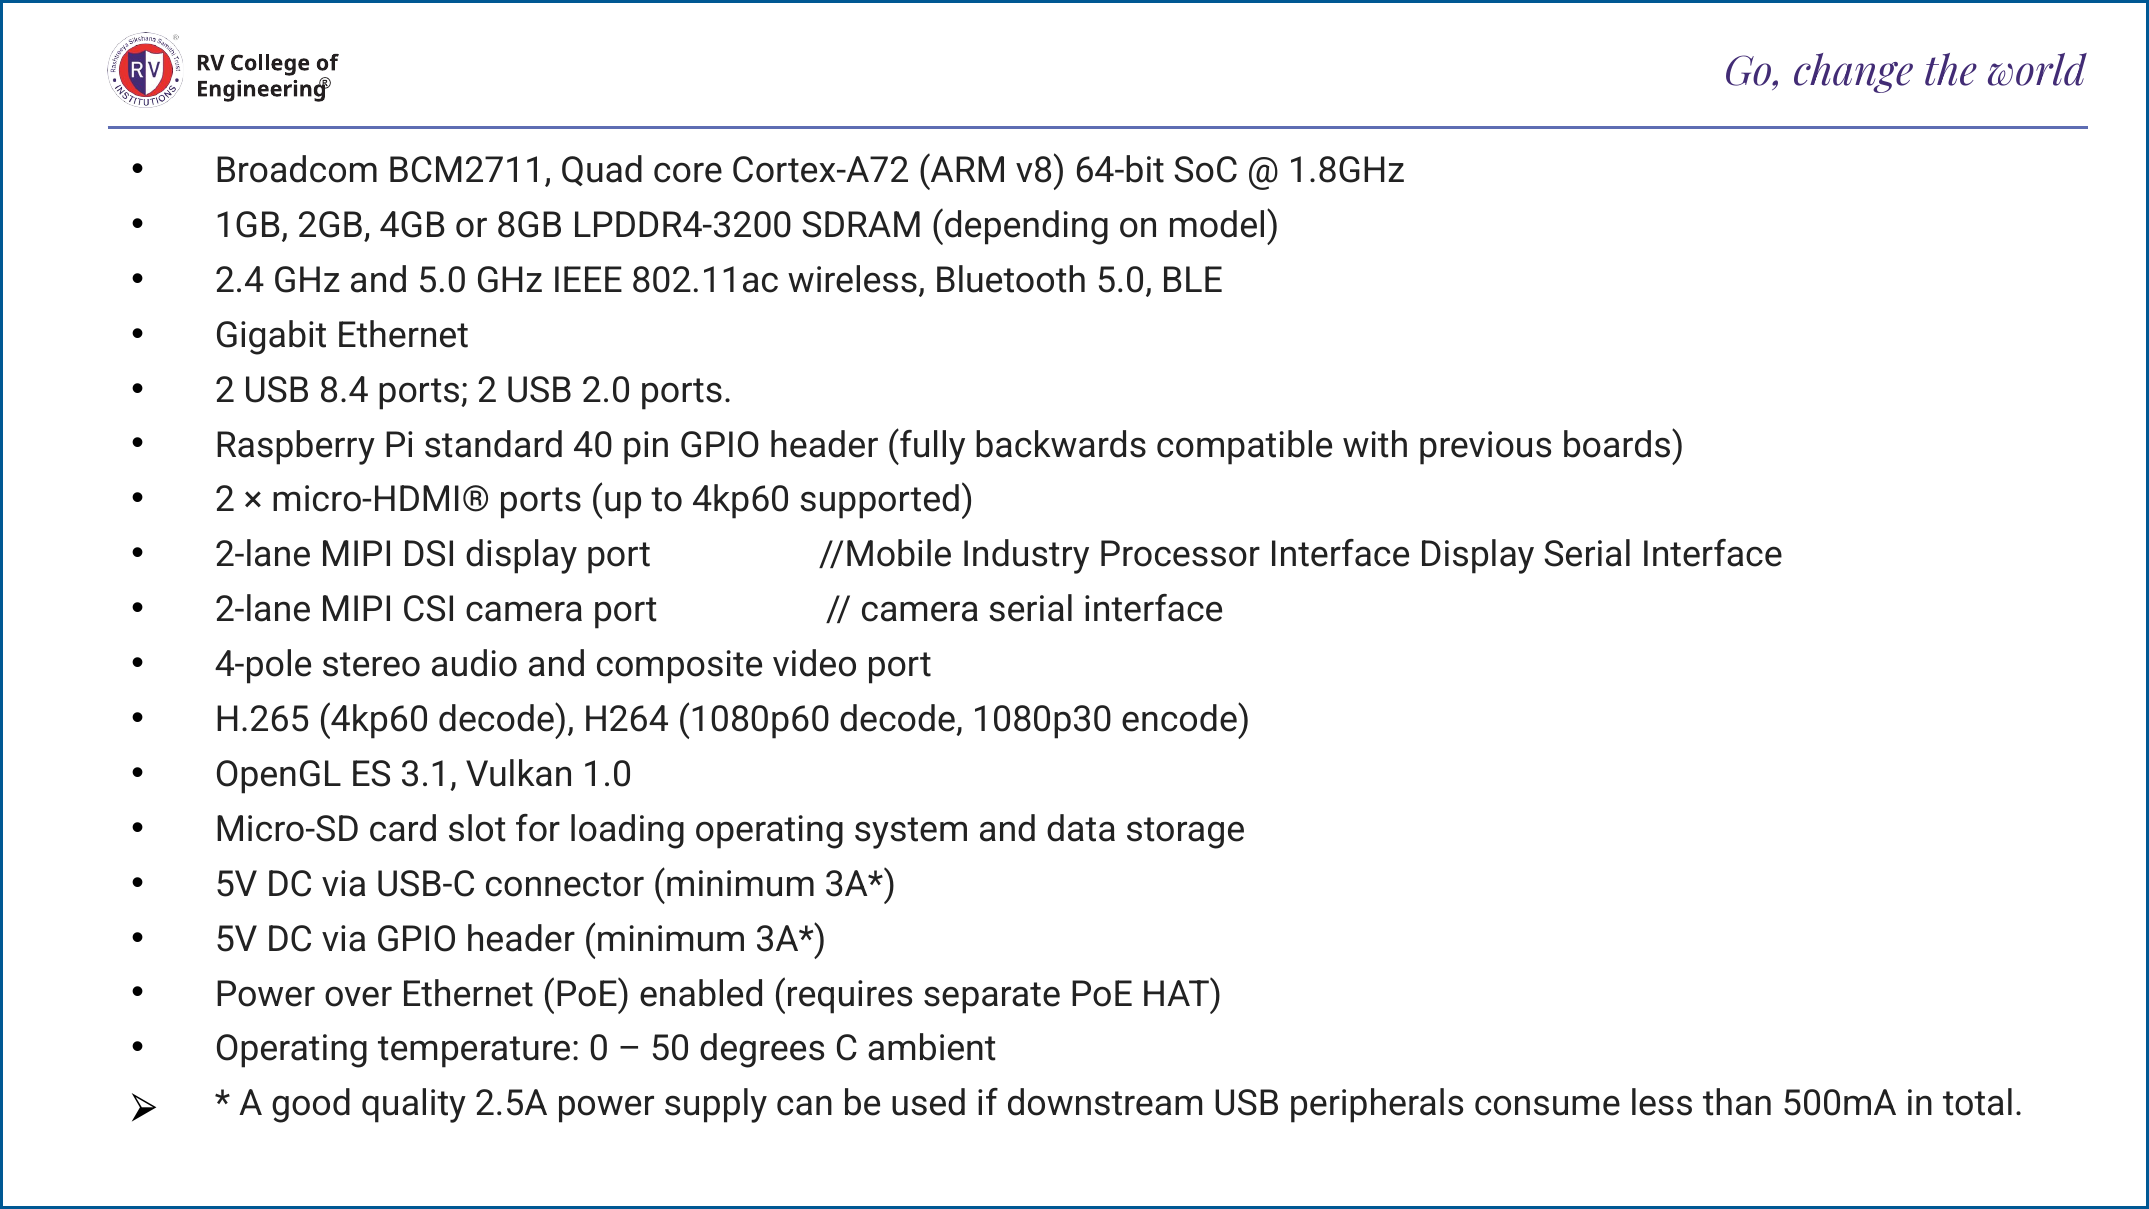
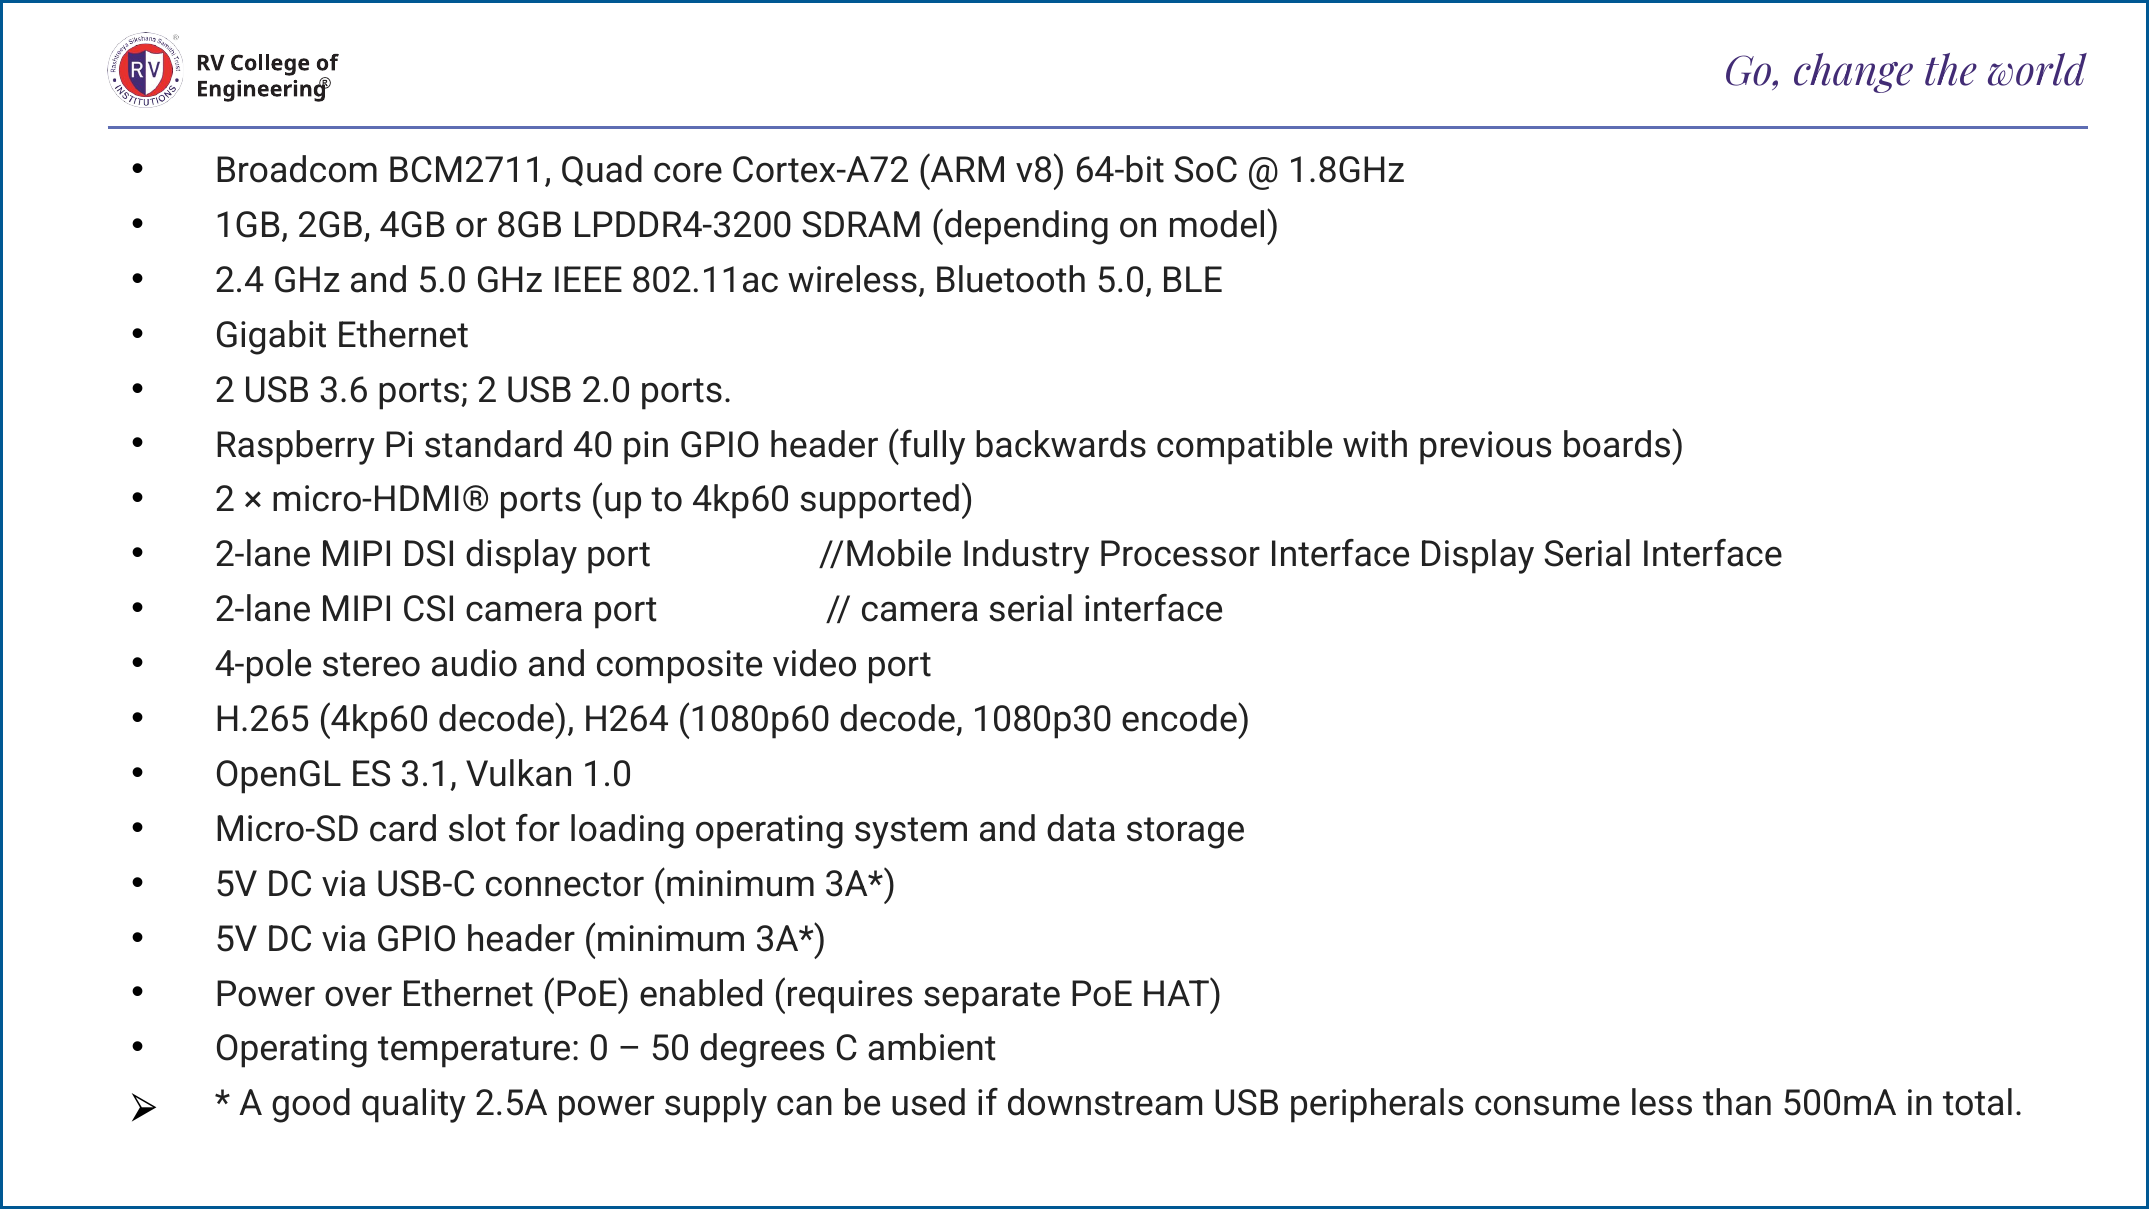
8.4: 8.4 -> 3.6 (344, 390)
